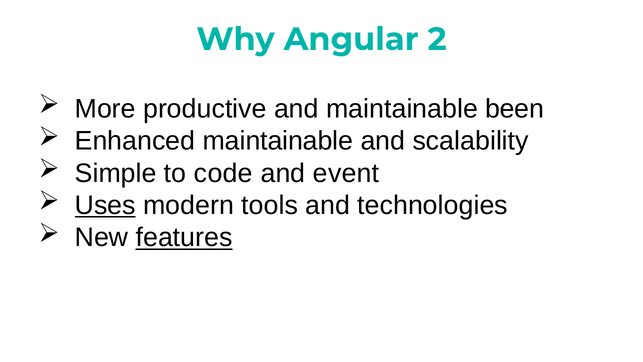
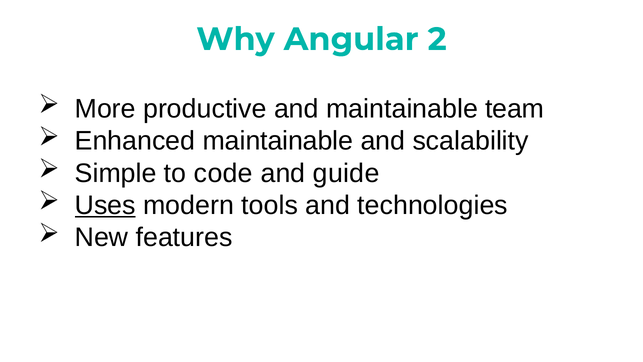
been: been -> team (515, 109)
event: event -> guide (346, 173)
features underline: present -> none (184, 237)
